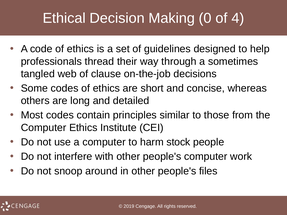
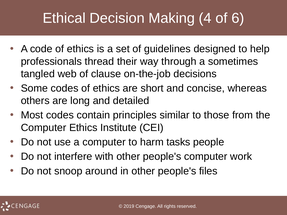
0: 0 -> 4 (205, 18)
4: 4 -> 6 (238, 18)
stock: stock -> tasks (178, 142)
